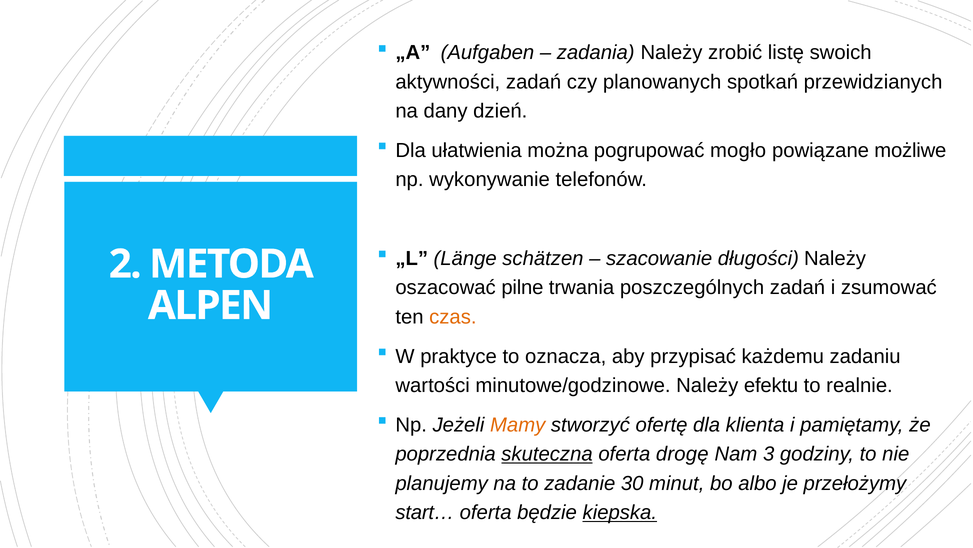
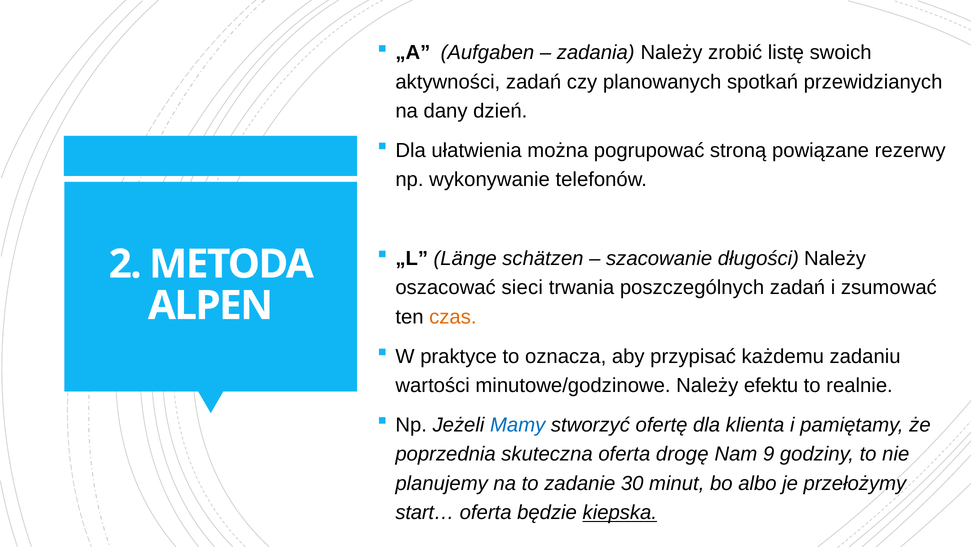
mogło: mogło -> stroną (738, 150)
możliwe: możliwe -> rezerwy (910, 150)
pilne: pilne -> sieci (522, 287)
Mamy colour: orange -> blue (518, 424)
skuteczna underline: present -> none (547, 454)
3: 3 -> 9 (769, 454)
